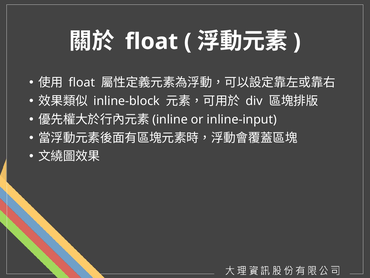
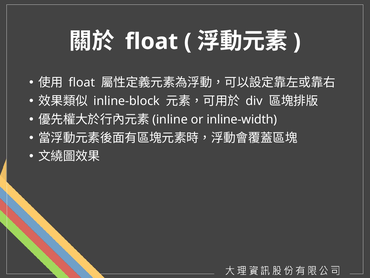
inline-input: inline-input -> inline-width (242, 119)
